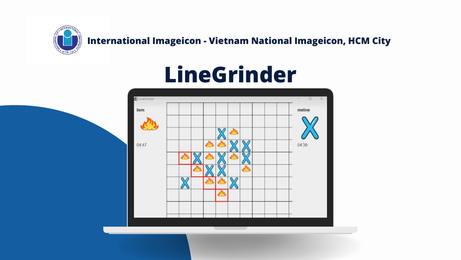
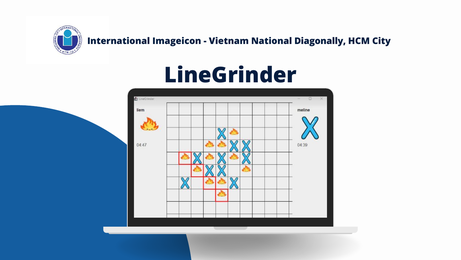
National Imageicon: Imageicon -> Diagonally (320, 41)
